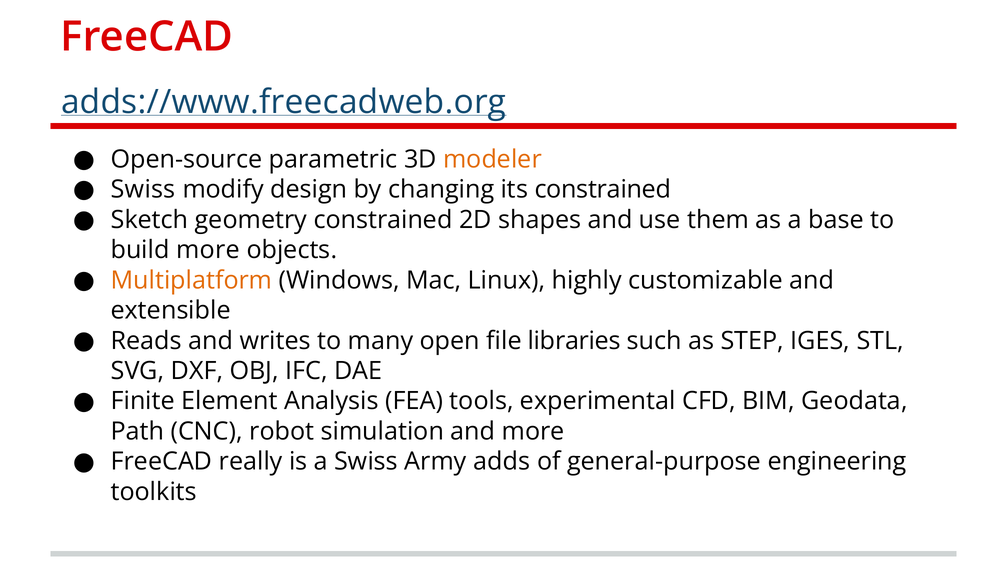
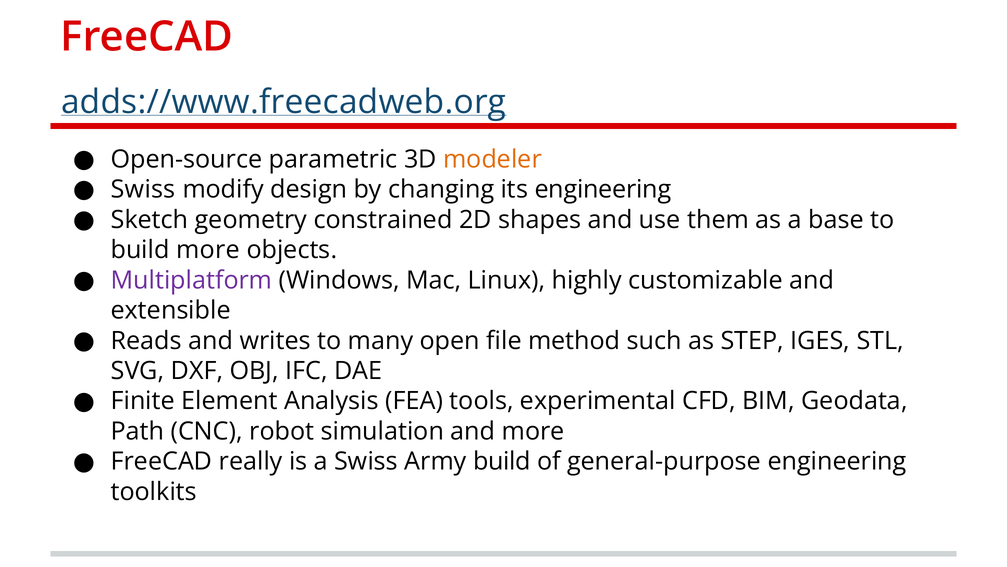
its constrained: constrained -> engineering (603, 189)
Multiplatform colour: orange -> purple (191, 280)
libraries: libraries -> method (574, 340)
Army adds: adds -> build (502, 461)
